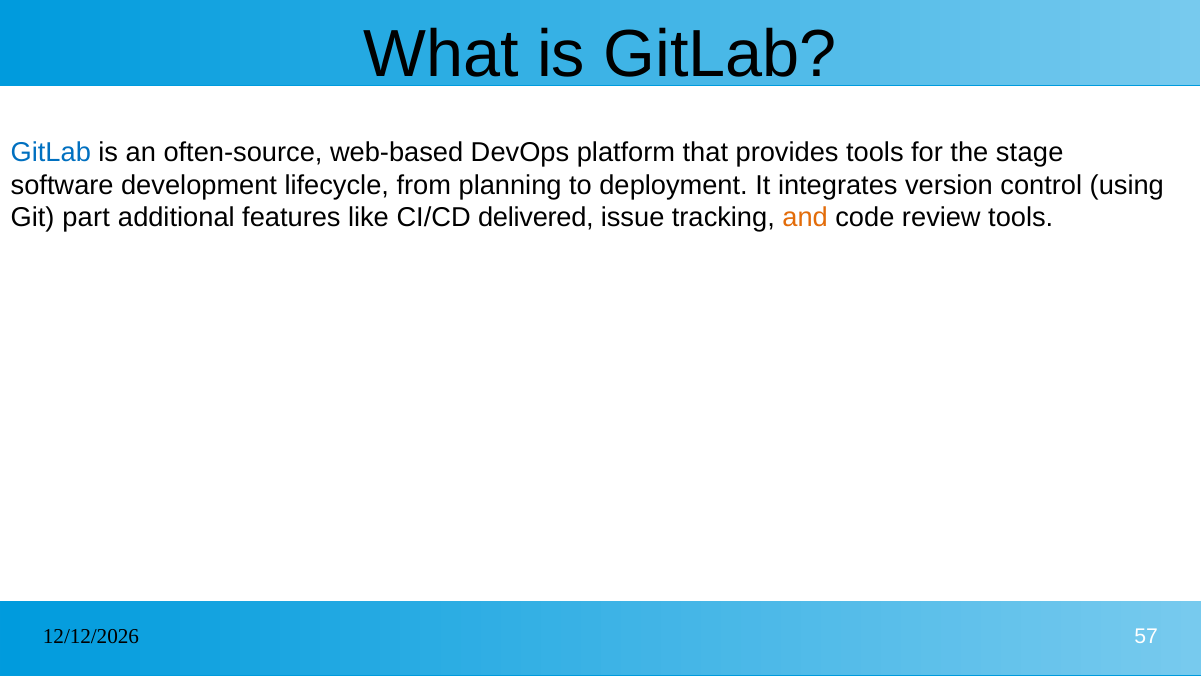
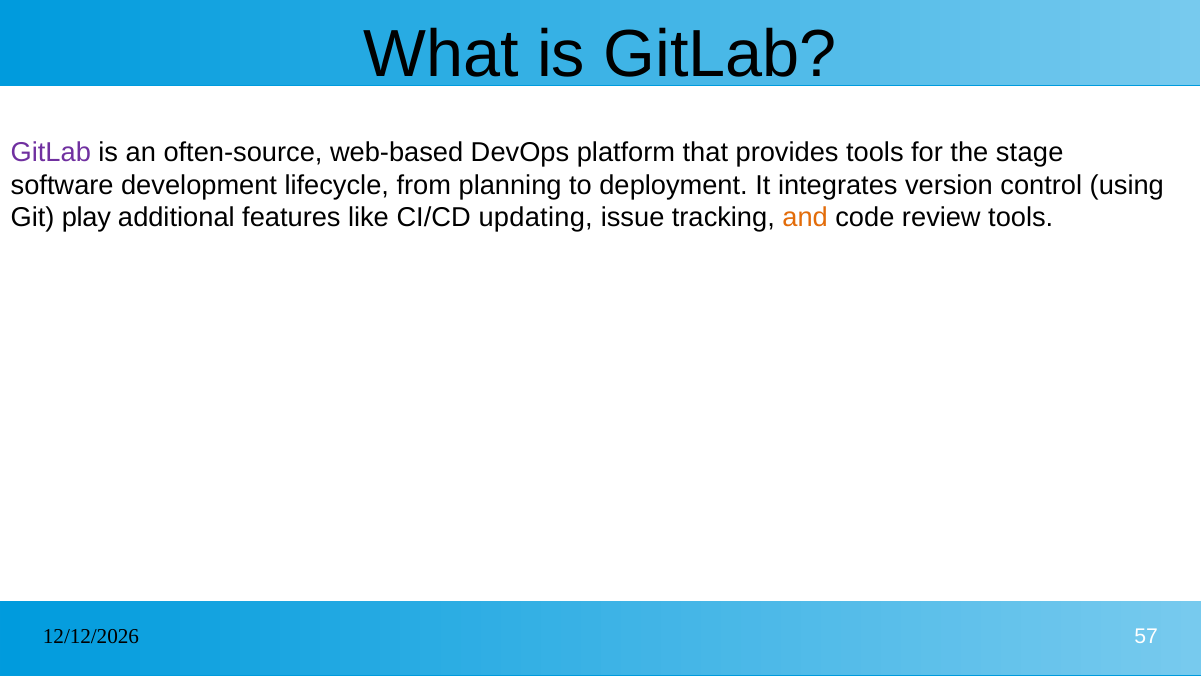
GitLab colour: blue -> purple (51, 152)
part: part -> play (86, 218)
delivered: delivered -> updating (536, 218)
